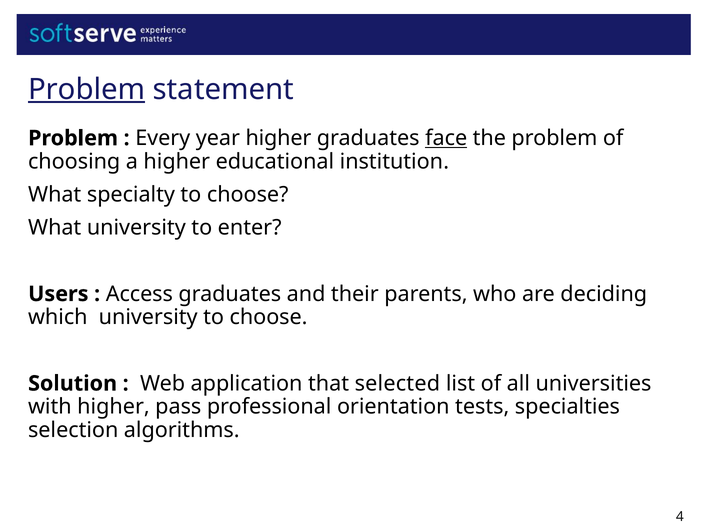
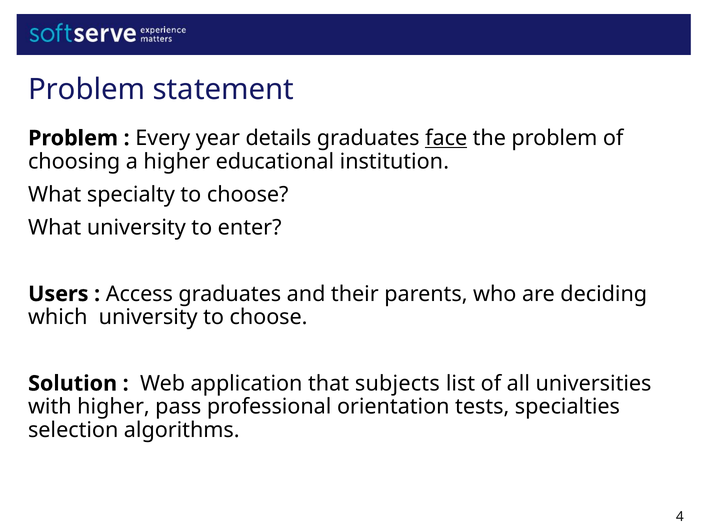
Problem underline: present -> none (87, 89)
year higher: higher -> details (278, 138)
selected: selected -> subjects (397, 384)
